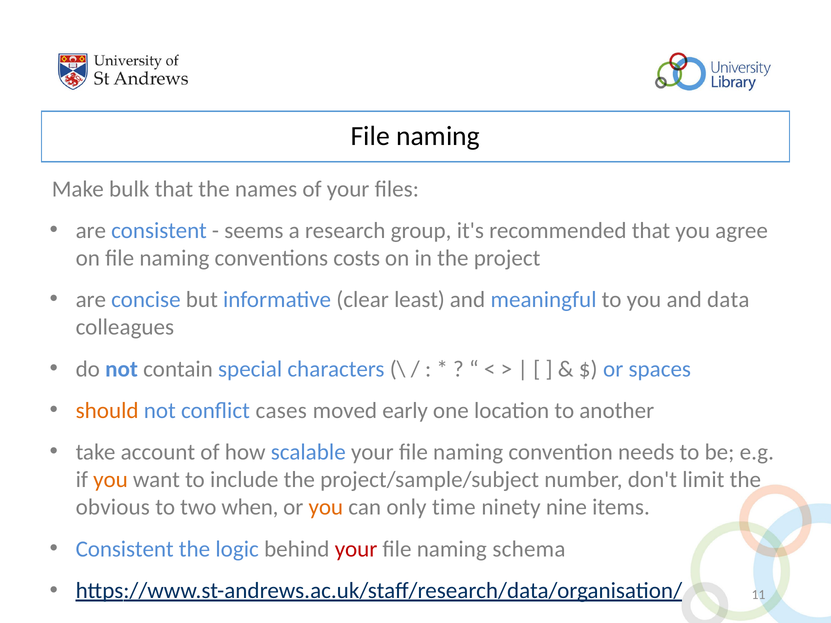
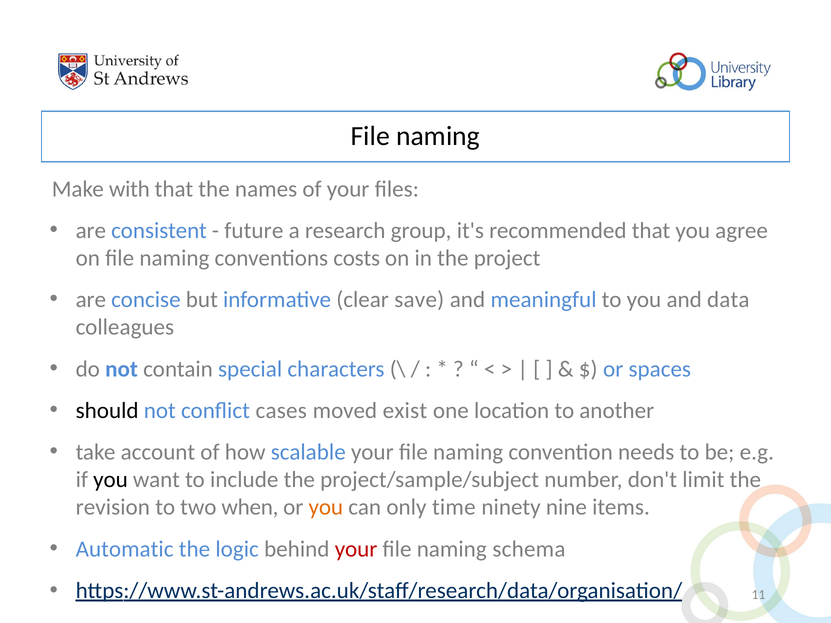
bulk: bulk -> with (129, 189)
seems: seems -> future (254, 231)
least: least -> save (419, 300)
should colour: orange -> black (107, 411)
early: early -> exist (405, 411)
you colour: orange -> black (110, 480)
obvious: obvious -> revision (113, 508)
Consistent: Consistent -> Automatic (125, 549)
